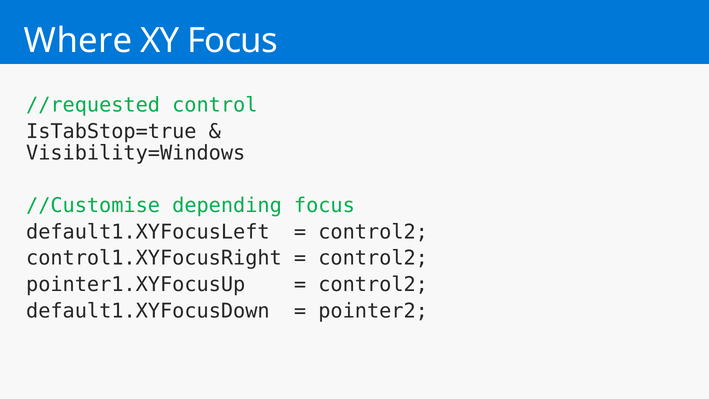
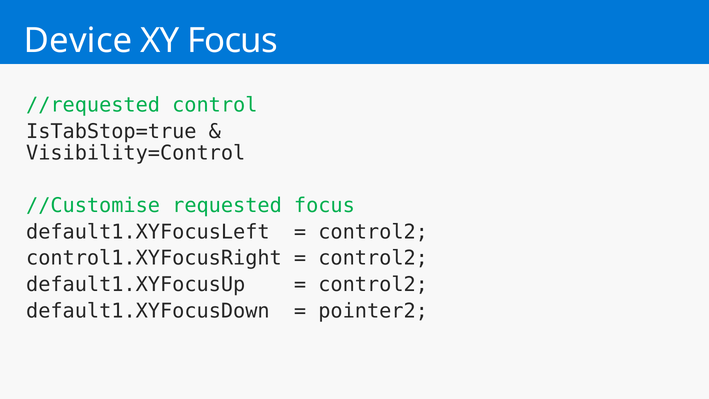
Where: Where -> Device (78, 41)
Visibility=Windows: Visibility=Windows -> Visibility=Control (136, 153)
depending: depending -> requested (227, 206)
pointer1.XYFocusUp: pointer1.XYFocusUp -> default1.XYFocusUp (136, 284)
